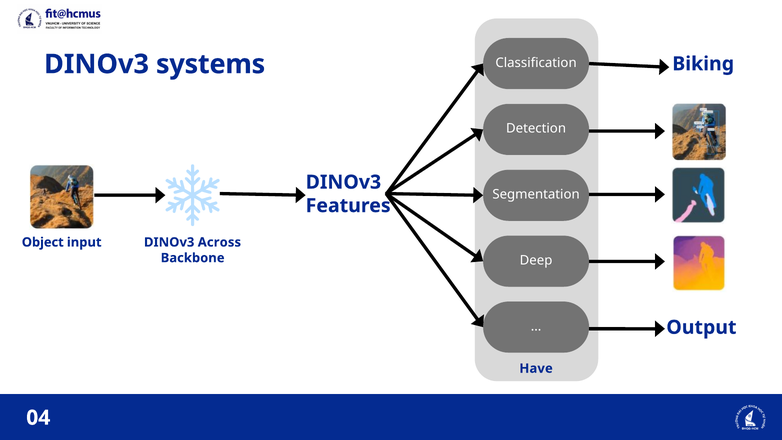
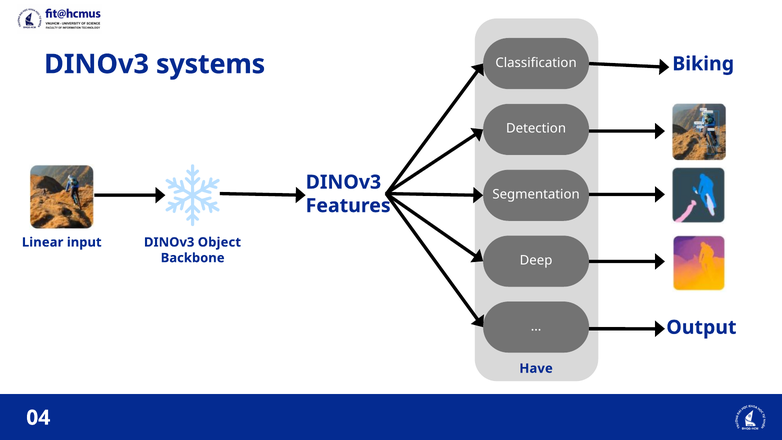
Object: Object -> Linear (43, 242)
Across: Across -> Object (219, 242)
